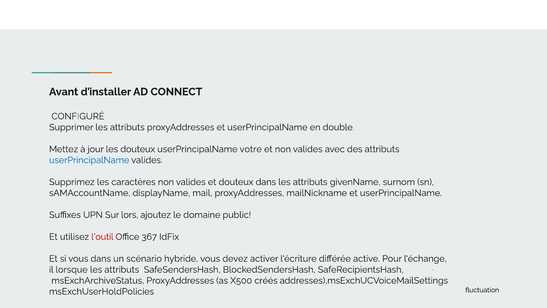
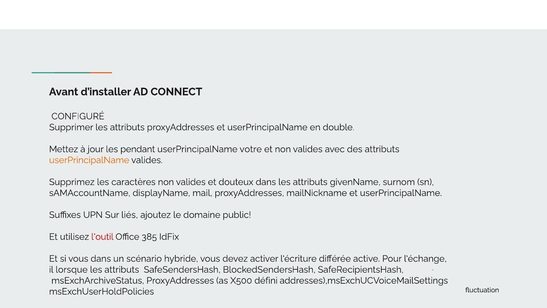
les douteux: douteux -> pendant (138, 149)
userPrincipalName colour: blue -> orange (89, 160)
lors: lors -> liés (130, 215)
367: 367 -> 385 (149, 237)
créés: créés -> défini (266, 280)
